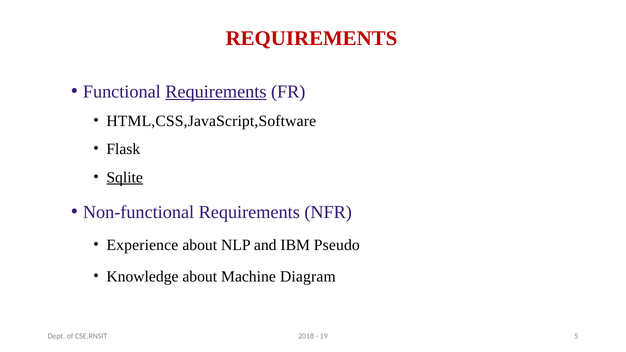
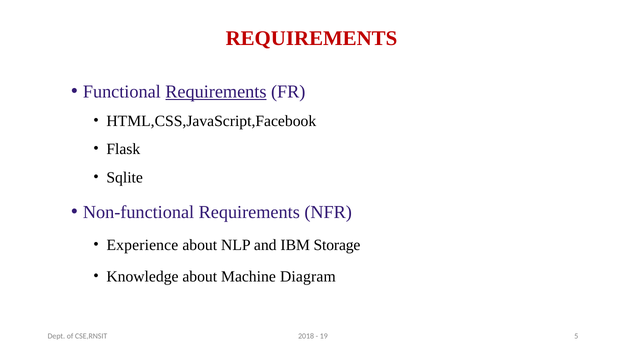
HTML,CSS,JavaScript,Software: HTML,CSS,JavaScript,Software -> HTML,CSS,JavaScript,Facebook (211, 121)
Sqlite underline: present -> none (125, 177)
Pseudo: Pseudo -> Storage (337, 245)
